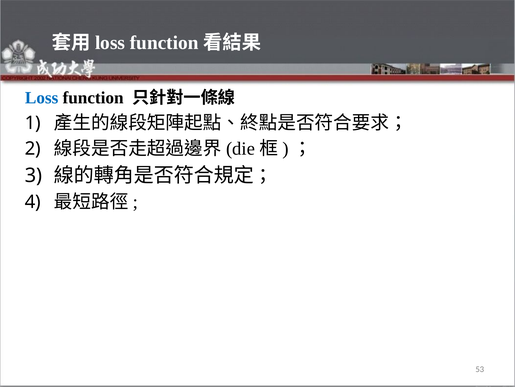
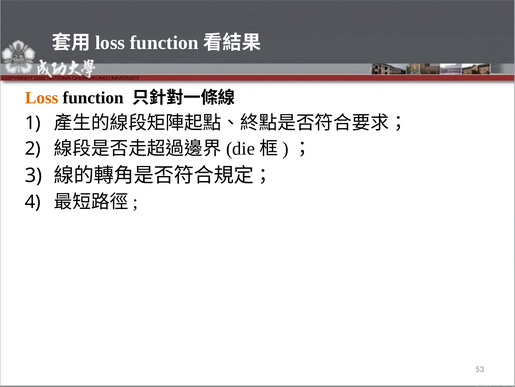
Loss colour: blue -> orange (42, 98)
